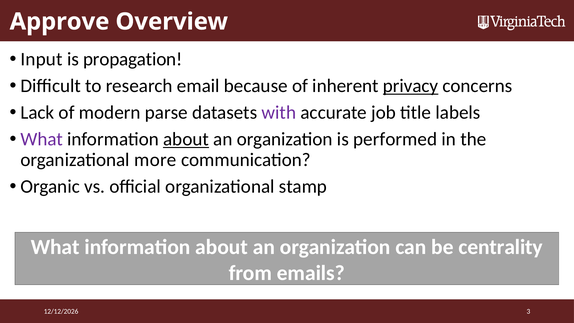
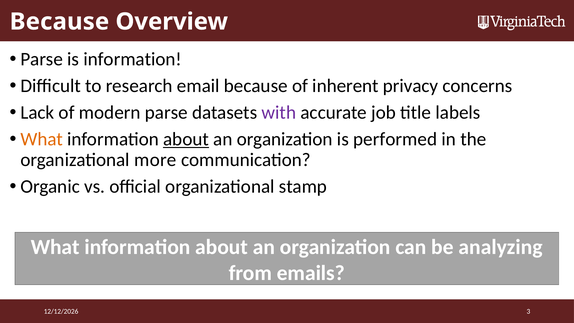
Approve: Approve -> Because (59, 22)
Input: Input -> Parse (42, 59)
is propagation: propagation -> information (133, 59)
privacy underline: present -> none (411, 86)
What colour: purple -> orange (42, 139)
centrality: centrality -> analyzing (501, 247)
